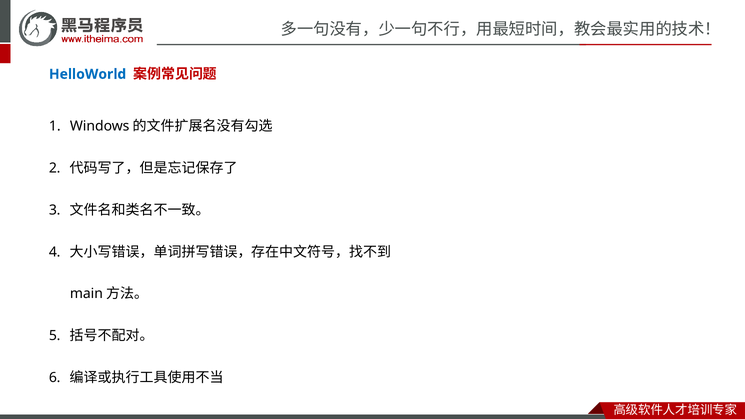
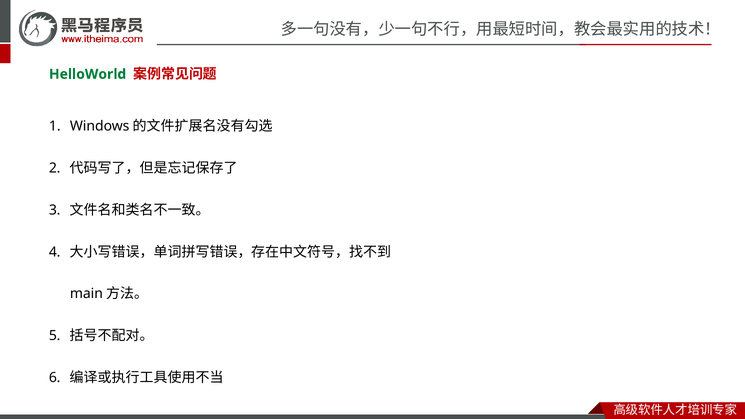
HelloWorld colour: blue -> green (88, 74)
